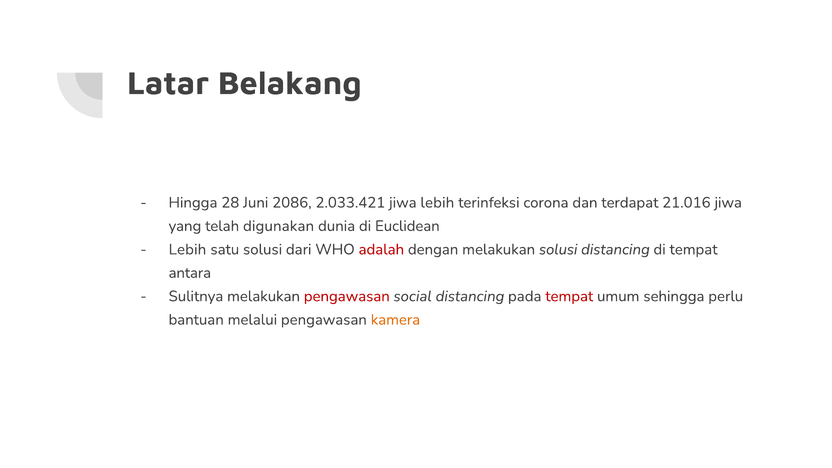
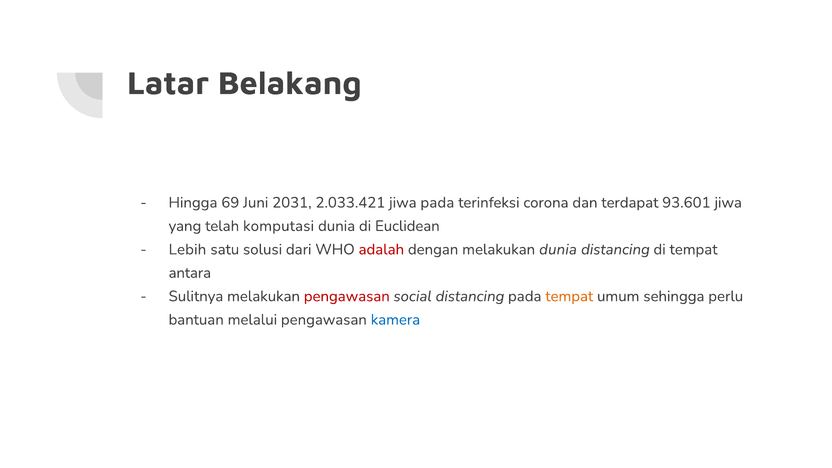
28: 28 -> 69 (230, 203)
2086: 2086 -> 2031 (292, 203)
jiwa lebih: lebih -> pada (437, 203)
21.016: 21.016 -> 93.601 (686, 203)
digunakan: digunakan -> komputasi (279, 226)
melakukan solusi: solusi -> dunia (558, 249)
tempat colour: red -> orange (569, 296)
kamera colour: orange -> blue (395, 320)
